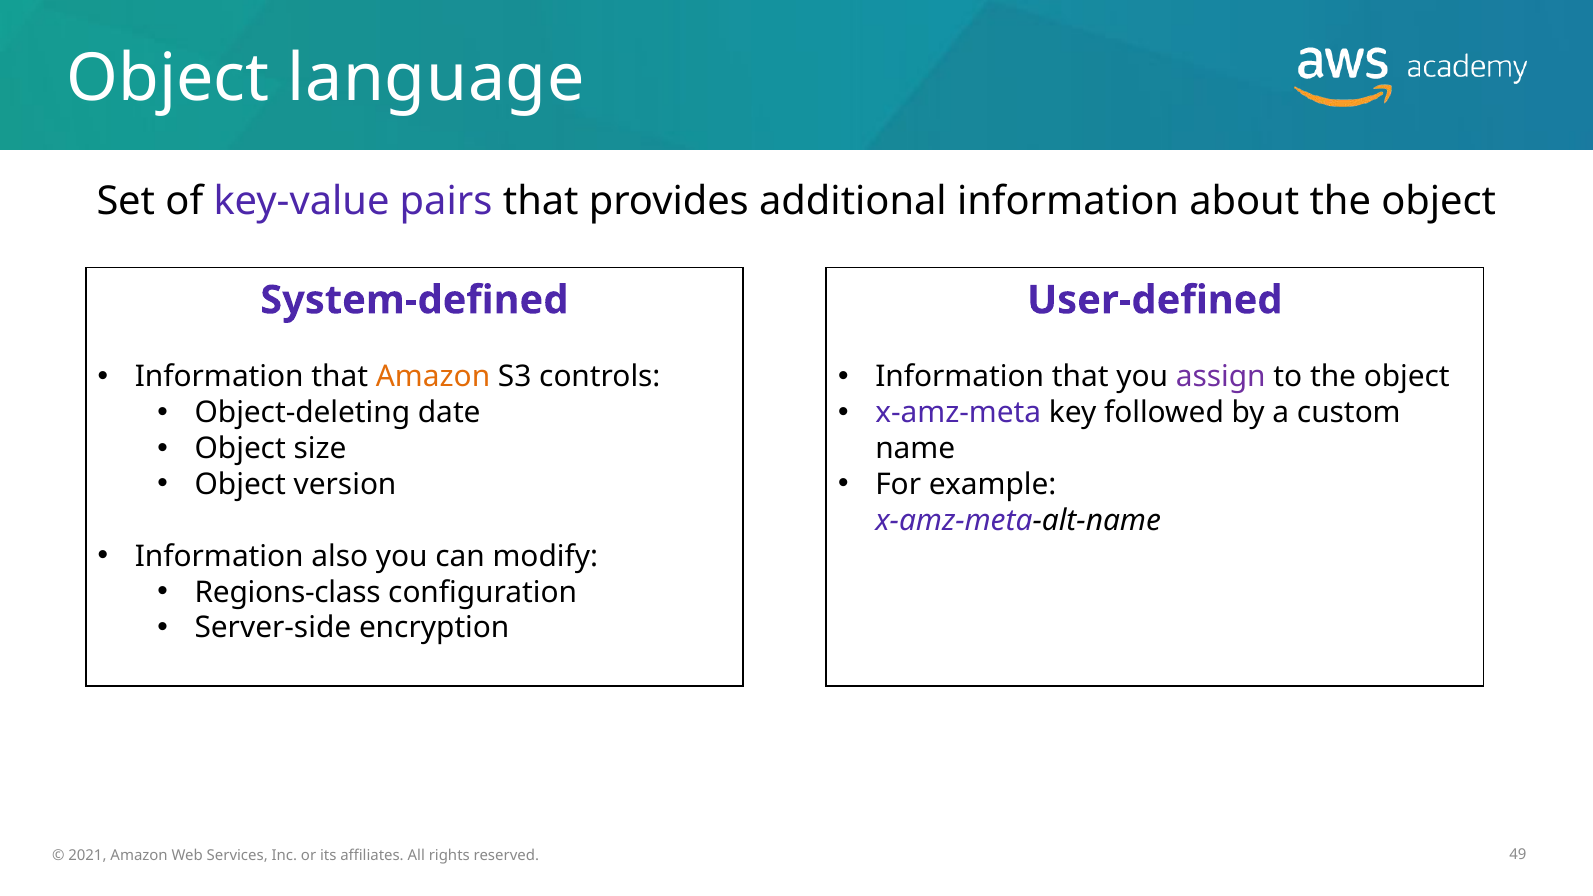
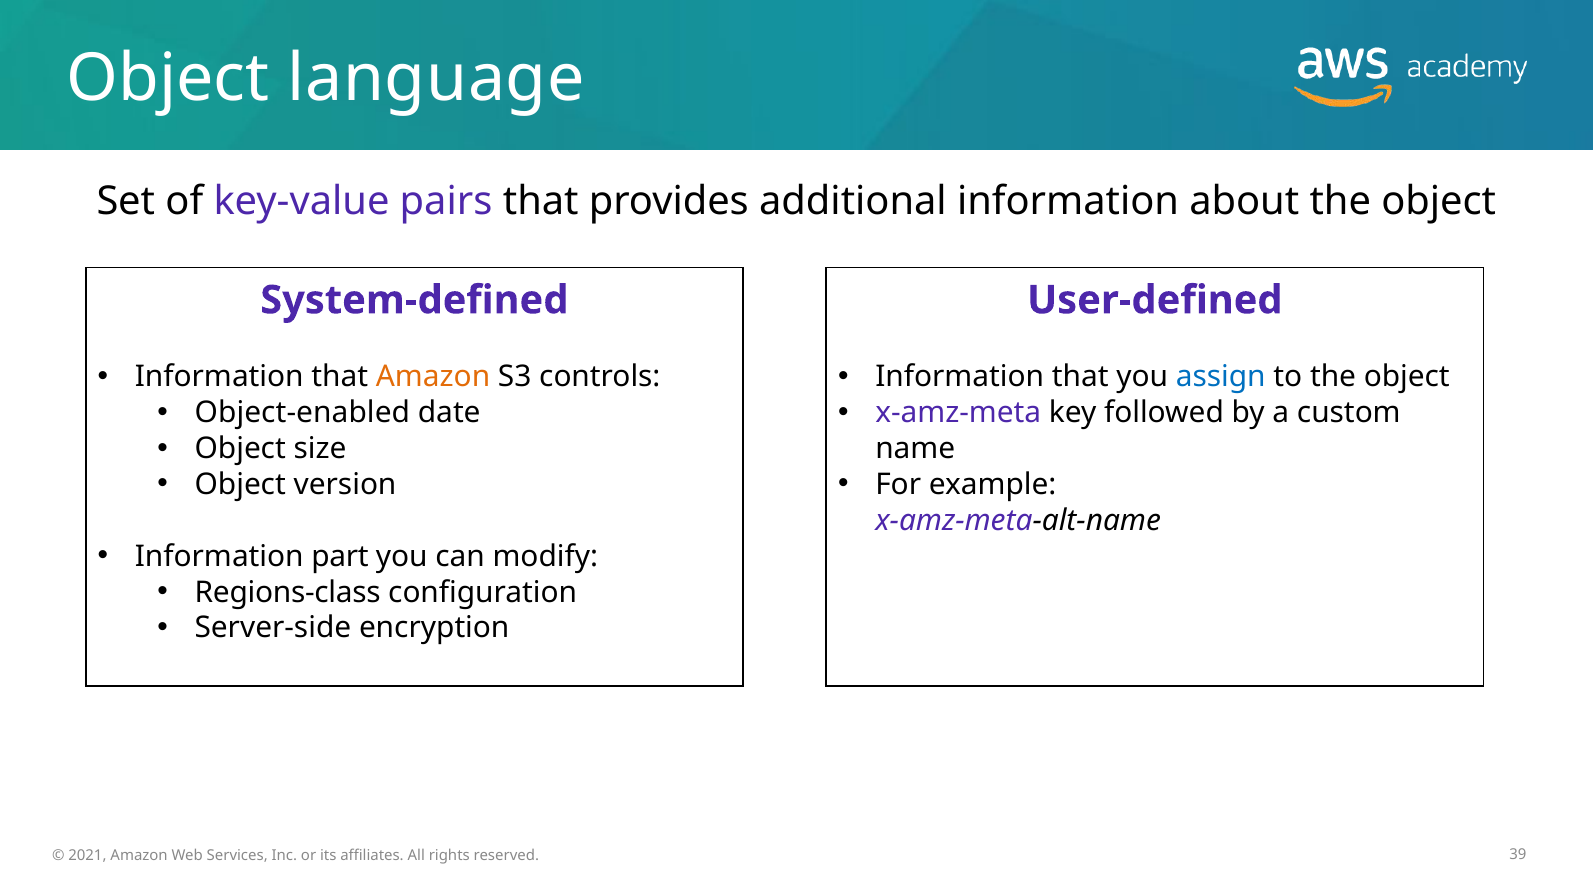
assign colour: purple -> blue (1221, 377)
Object-deleting: Object-deleting -> Object-enabled (302, 413)
also: also -> part (340, 556)
49: 49 -> 39 (1518, 854)
